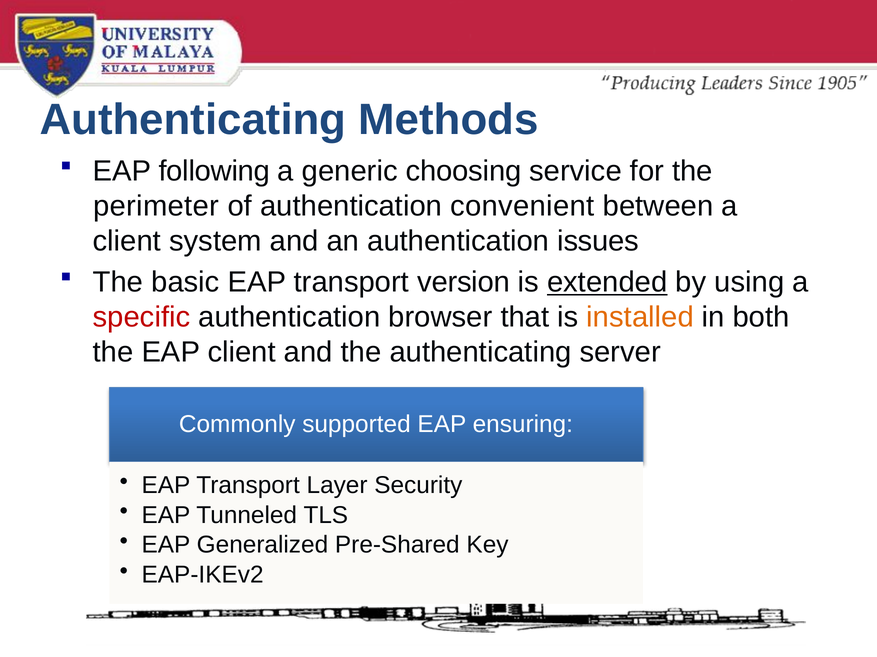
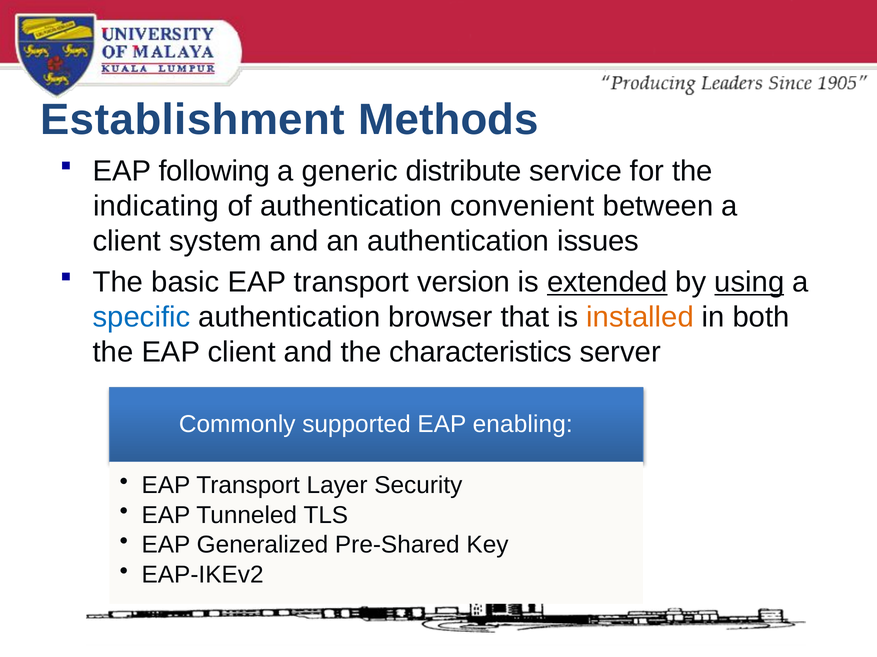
Authenticating: Authenticating -> Establishment (193, 120)
choosing: choosing -> distribute (464, 171)
perimeter: perimeter -> indicating (156, 206)
using underline: none -> present (749, 282)
specific colour: red -> blue (142, 318)
the authenticating: authenticating -> characteristics (481, 353)
ensuring: ensuring -> enabling (523, 425)
